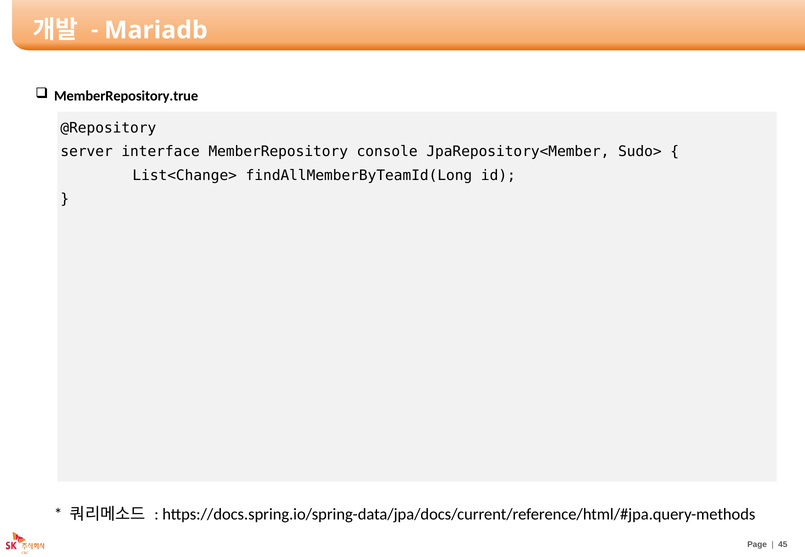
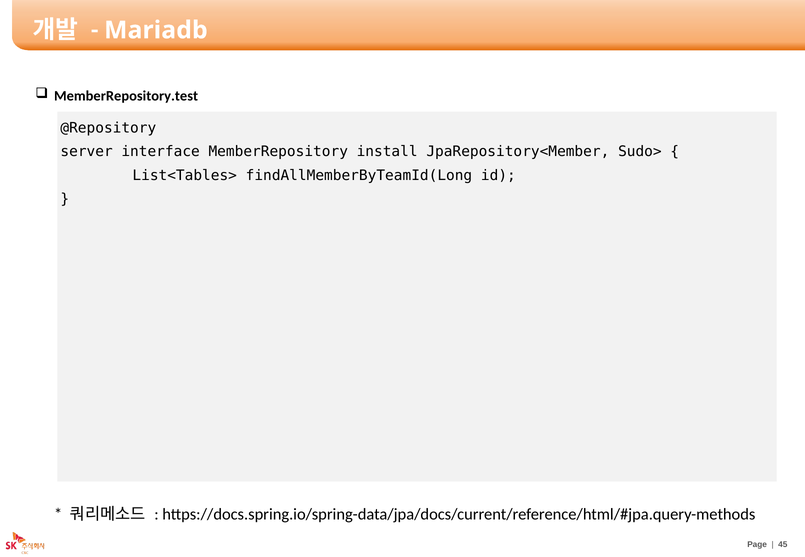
MemberRepository.true: MemberRepository.true -> MemberRepository.test (126, 96)
console: console -> install (387, 152)
List<Change>: List<Change> -> List<Tables> (185, 175)
